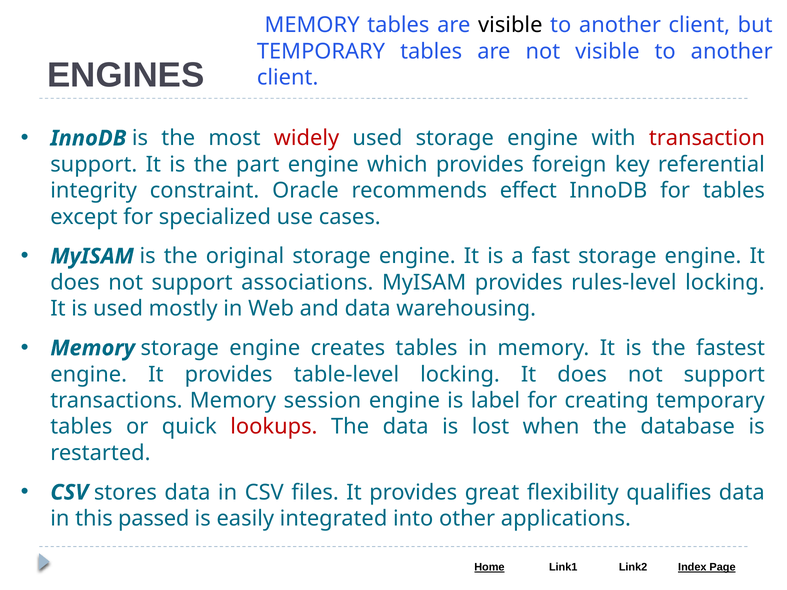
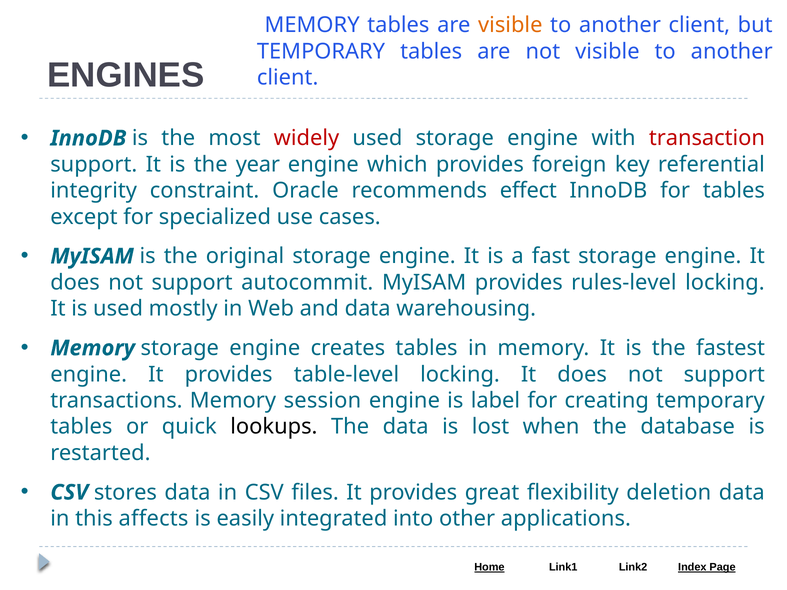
visible colour: black -> orange (510, 25)
part: part -> year (258, 164)
associations: associations -> autocommit (307, 283)
lookups colour: red -> black (274, 427)
qualifies: qualifies -> deletion (669, 493)
passed: passed -> affects (154, 519)
